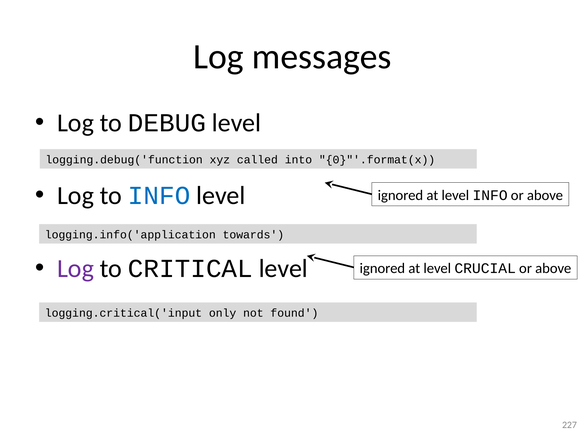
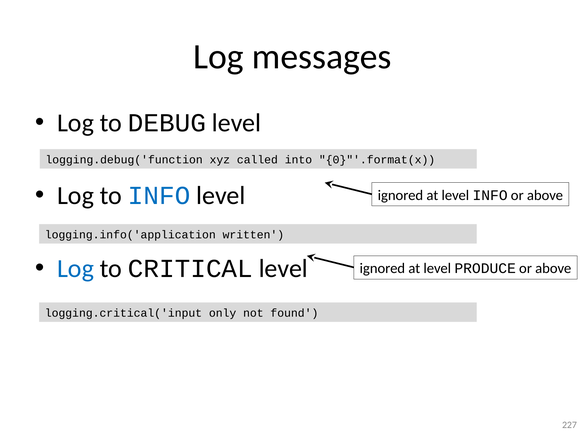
towards: towards -> written (253, 234)
Log colour: purple -> blue (75, 268)
CRUCIAL: CRUCIAL -> PRODUCE (485, 268)
